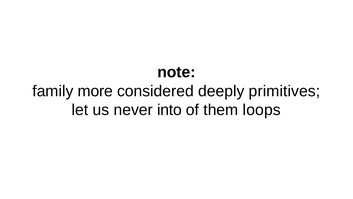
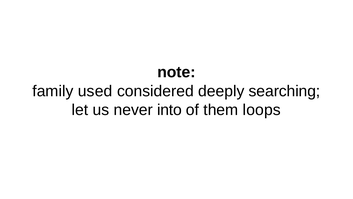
more: more -> used (95, 91)
primitives: primitives -> searching (285, 91)
